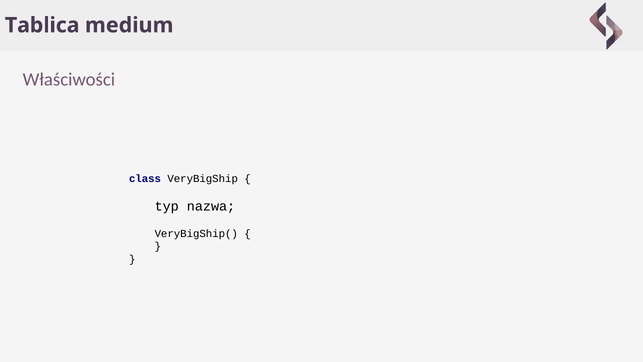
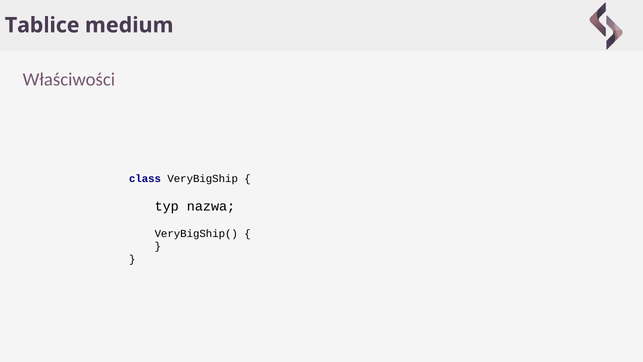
Tablica: Tablica -> Tablice (42, 25)
